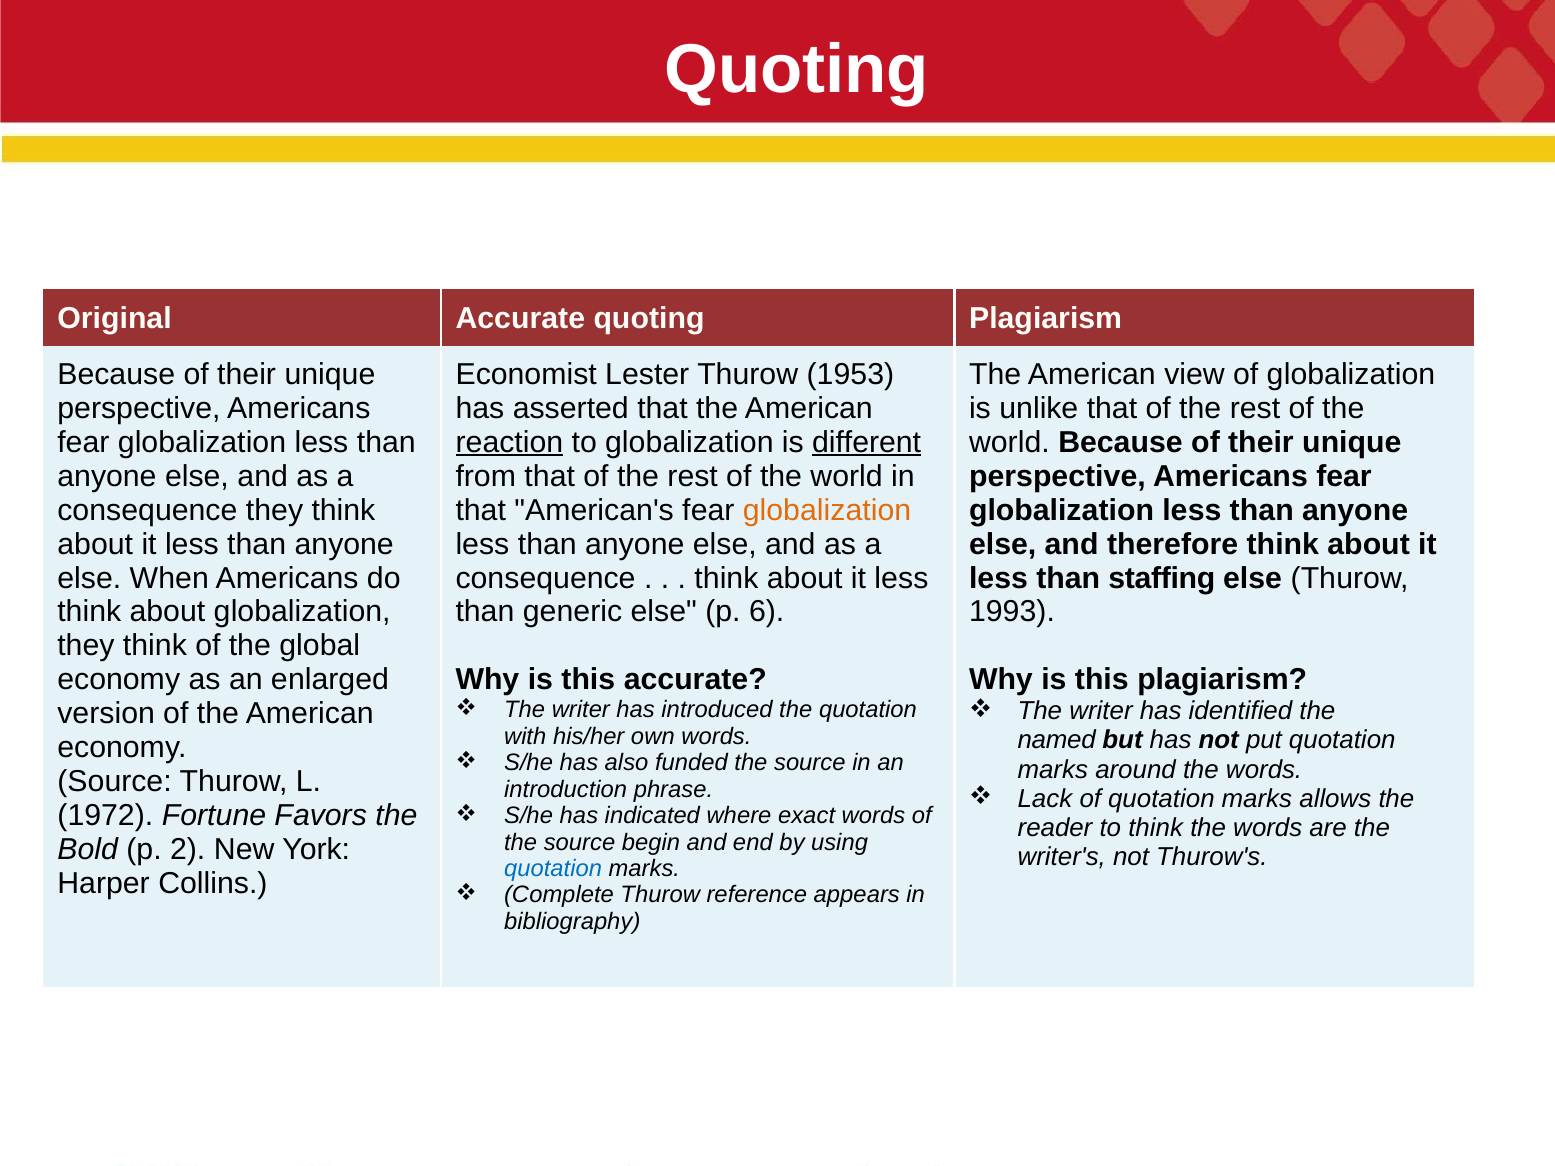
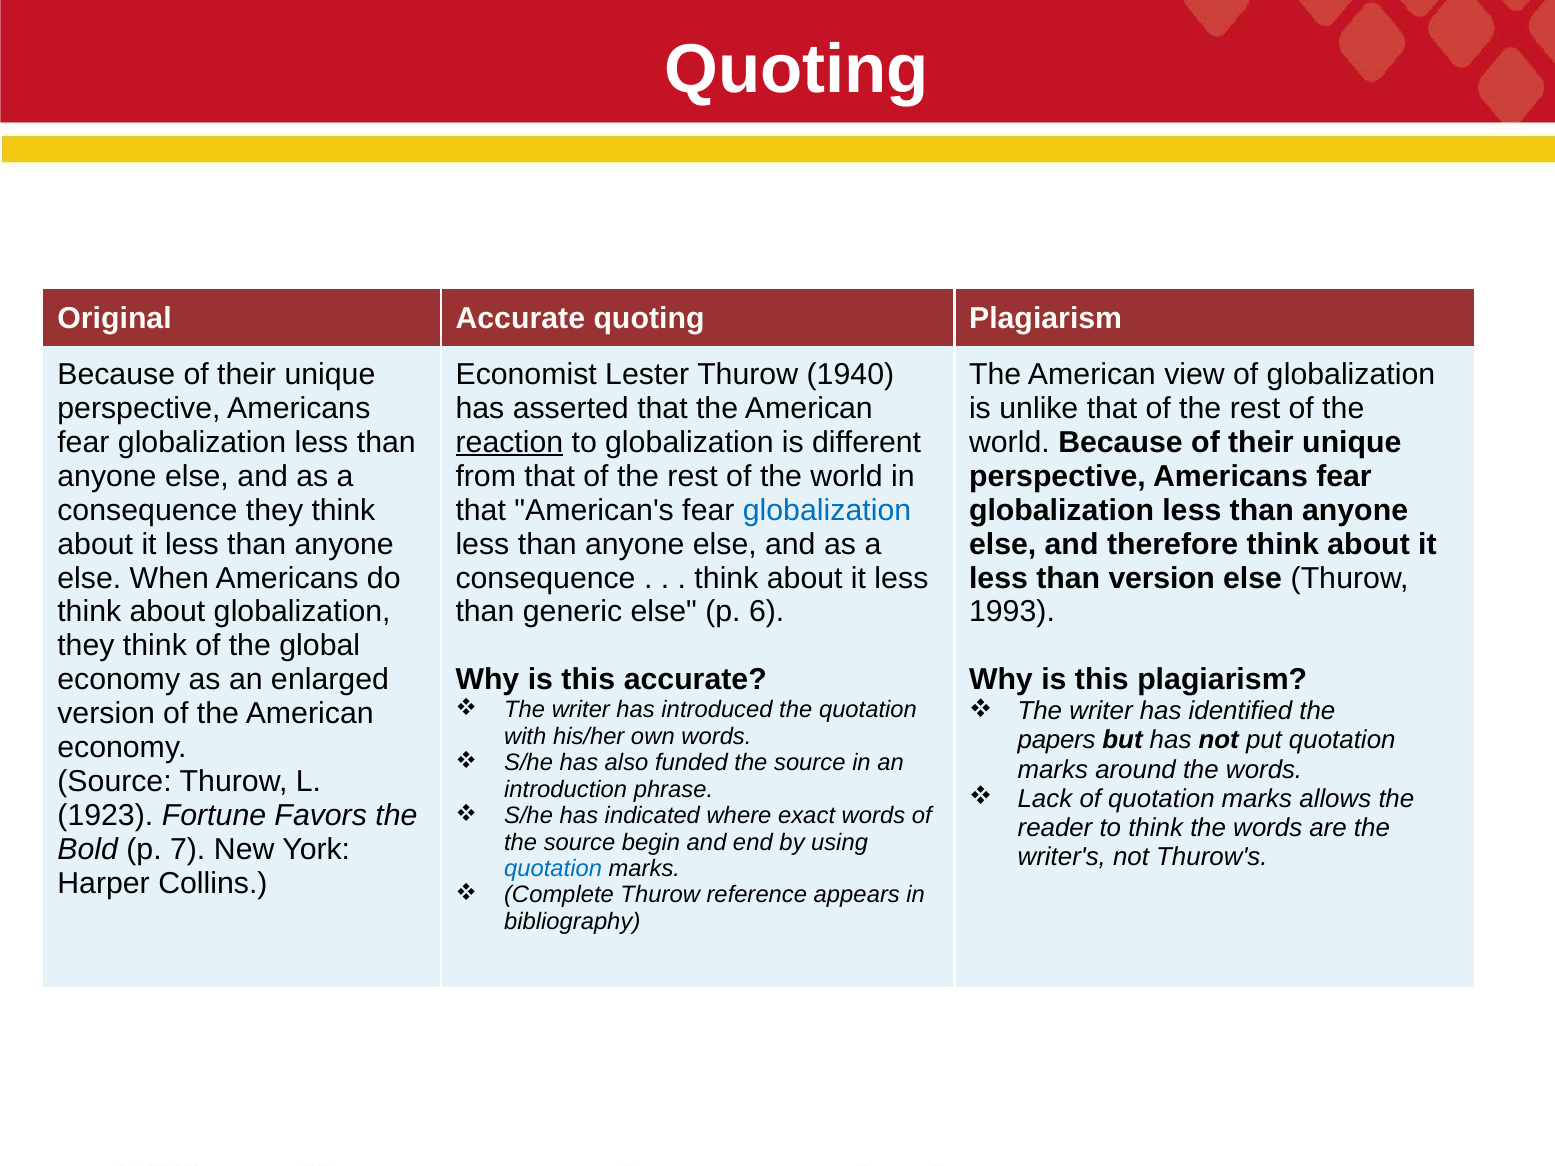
1953: 1953 -> 1940 (850, 374)
different underline: present -> none (867, 442)
globalization colour: orange -> blue (827, 510)
than staffing: staffing -> version (1162, 578)
named: named -> papers (1057, 741)
1972: 1972 -> 1923 (105, 816)
2: 2 -> 7 (188, 850)
